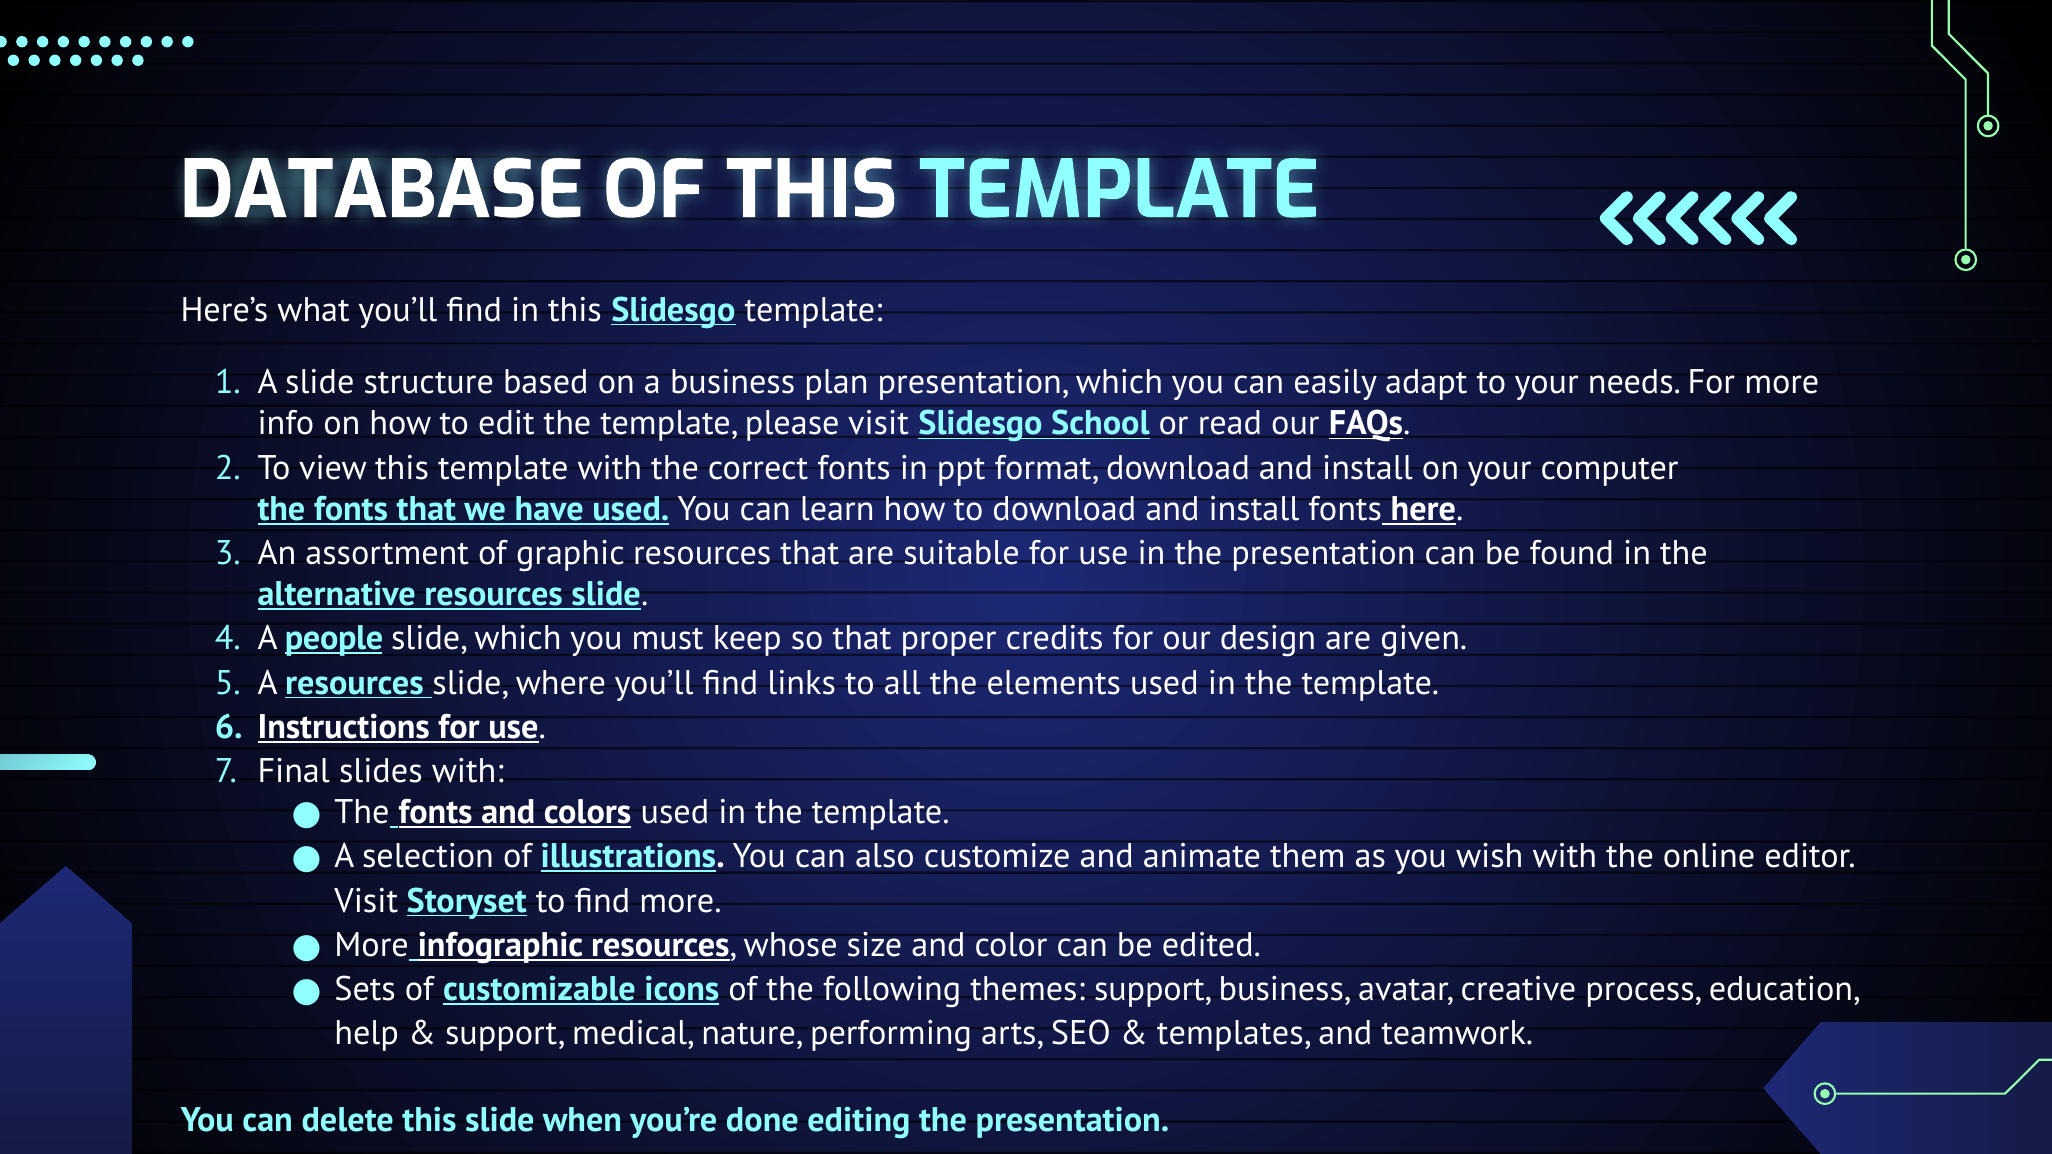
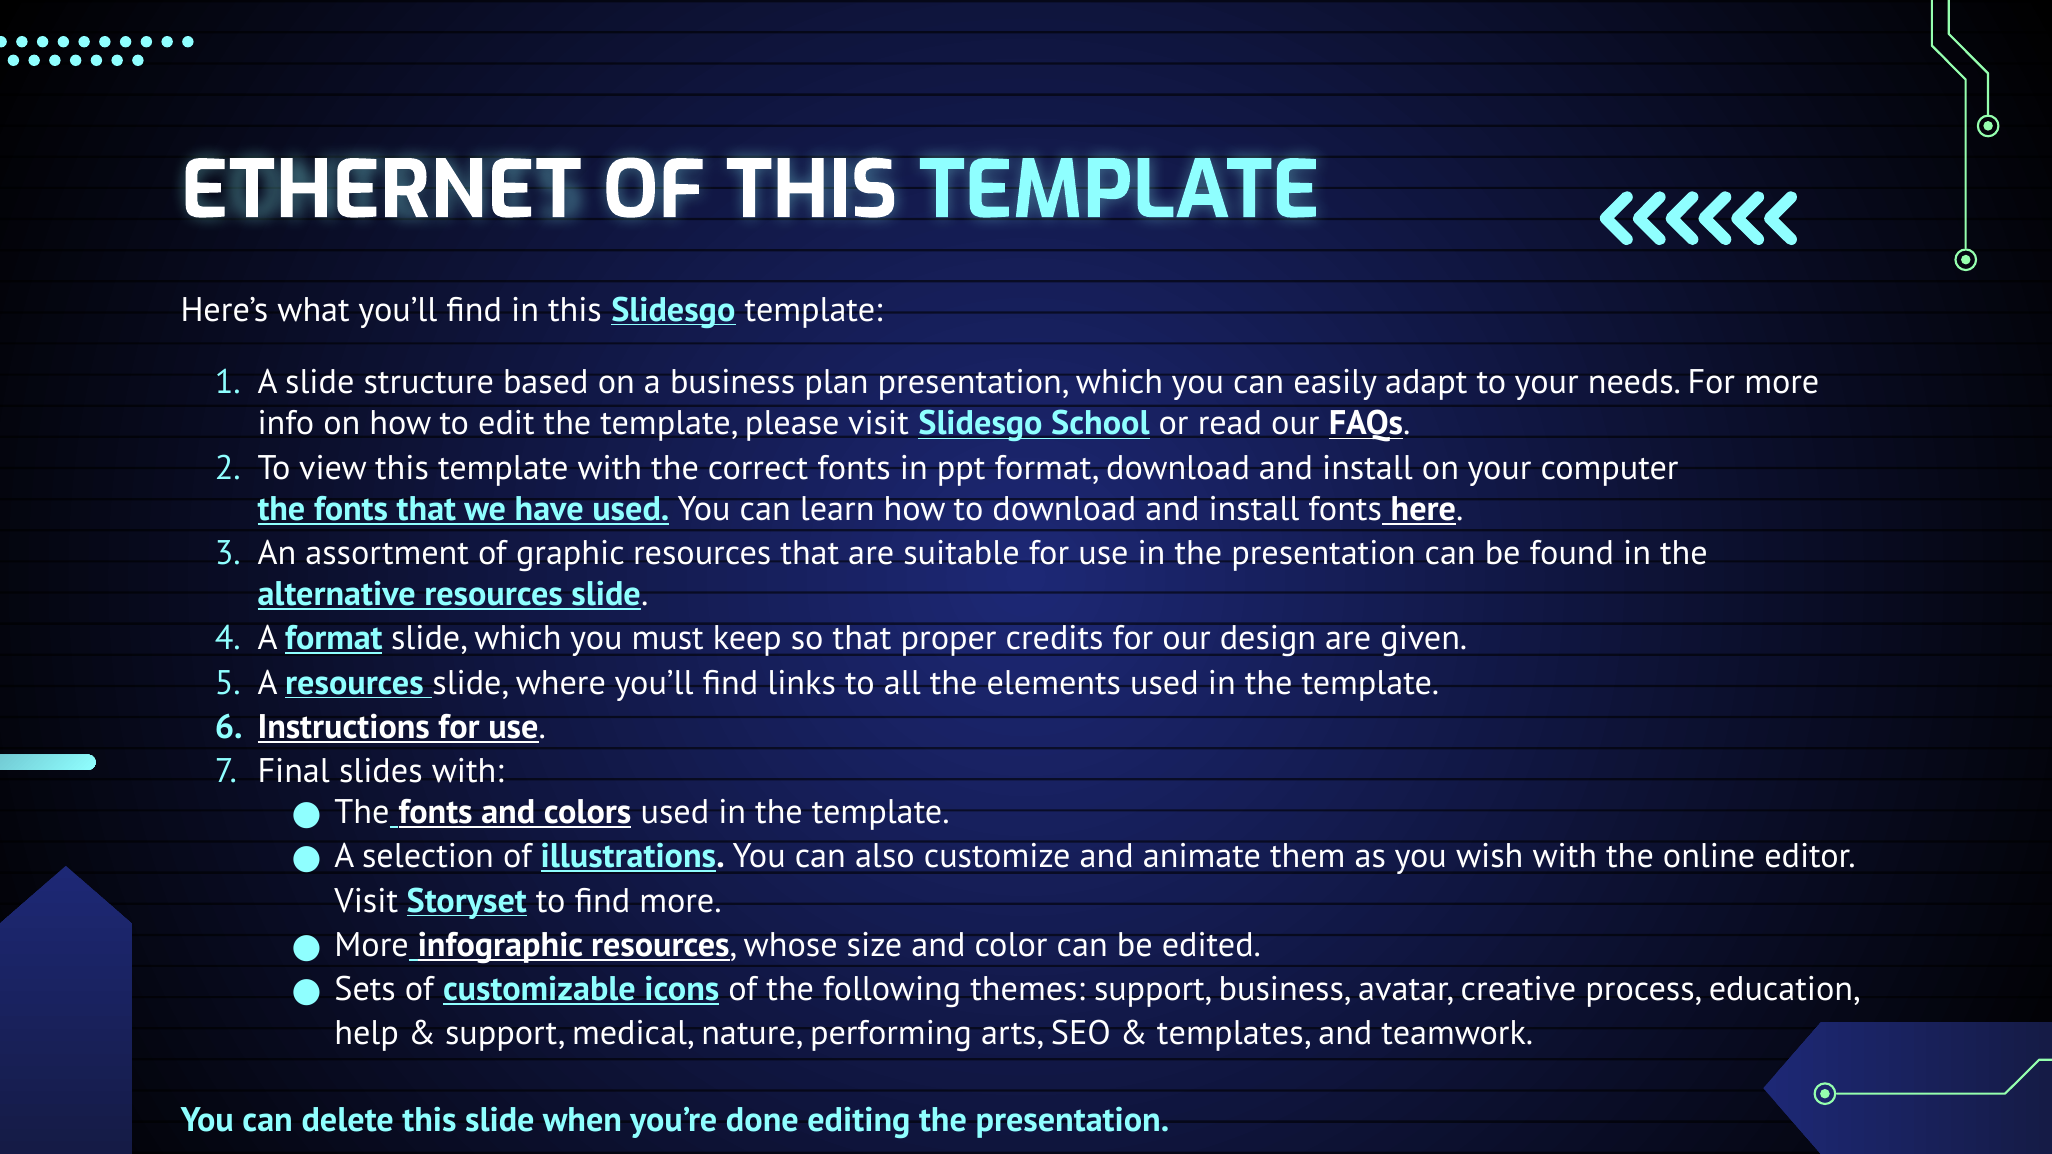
DATABASE: DATABASE -> ETHERNET (381, 191)
A people: people -> format (334, 639)
